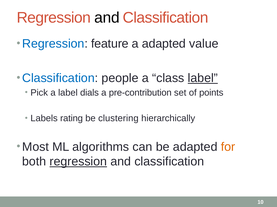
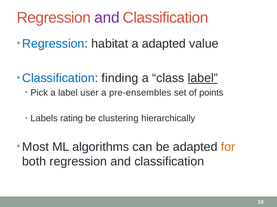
and colour: black -> purple (107, 18)
feature: feature -> habitat (110, 44)
people: people -> finding (120, 78)
dials: dials -> user (89, 93)
pre-contribution: pre-contribution -> pre-ensembles (140, 93)
regression underline: present -> none (78, 162)
